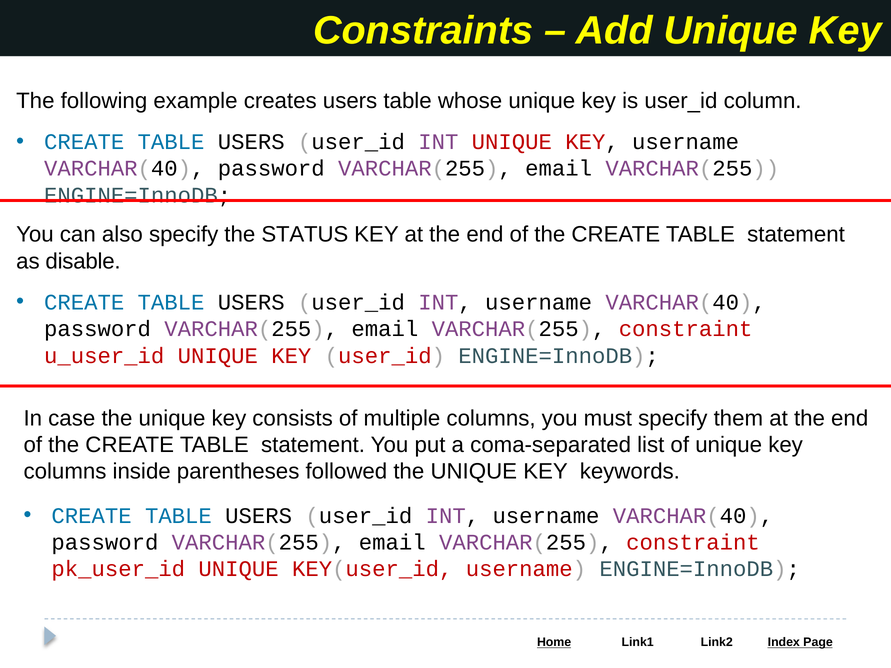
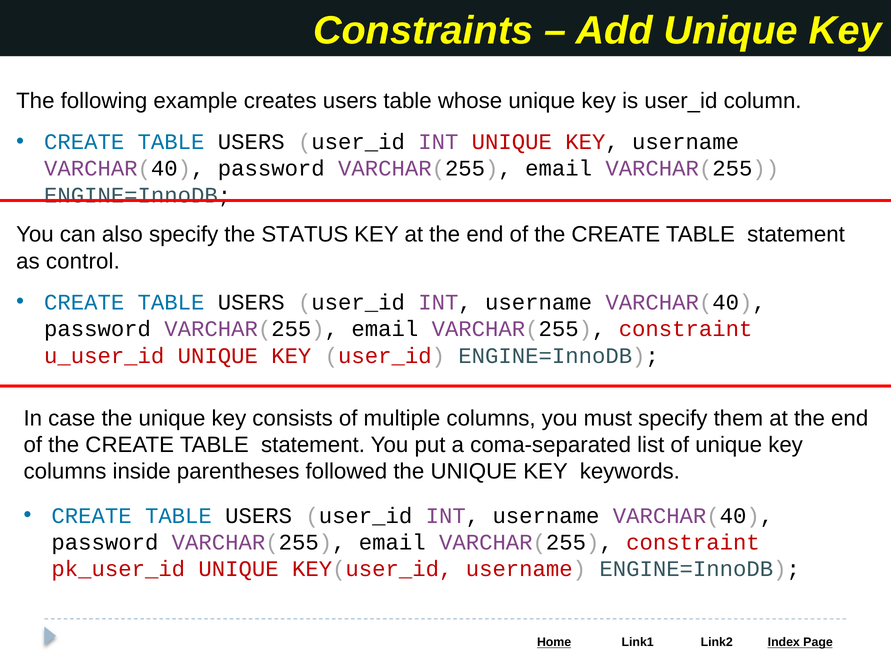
disable: disable -> control (83, 261)
